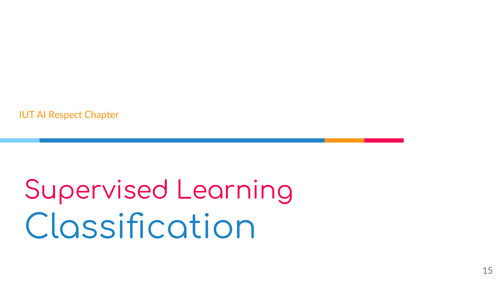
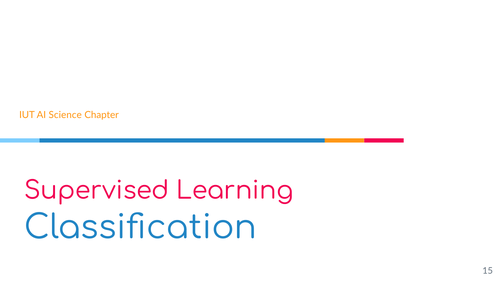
Respect: Respect -> Science (65, 115)
